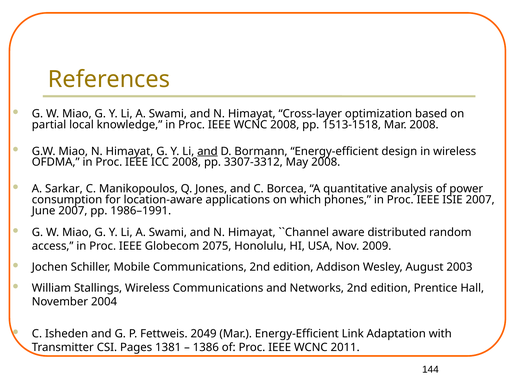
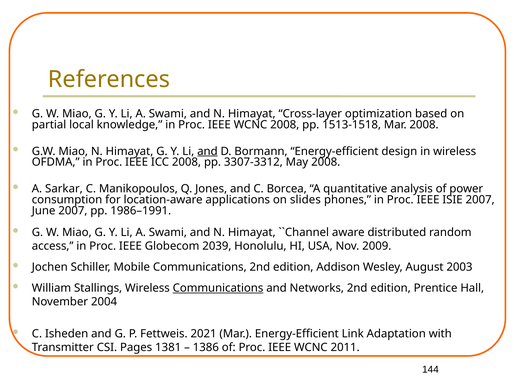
which: which -> slides (305, 199)
2075: 2075 -> 2039 (217, 246)
Communications underline: none -> present (218, 288)
2049: 2049 -> 2021 (204, 333)
